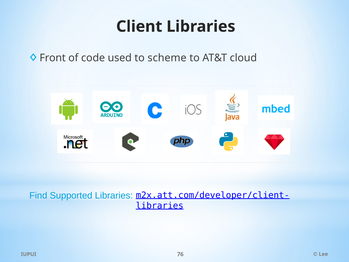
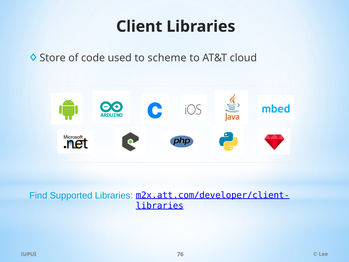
Front: Front -> Store (53, 58)
